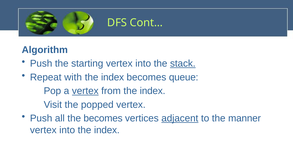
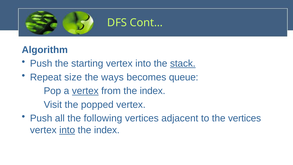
with: with -> size (73, 77)
index: index -> ways (112, 77)
the becomes: becomes -> following (103, 118)
adjacent underline: present -> none (180, 118)
the manner: manner -> vertices (245, 118)
into underline: none -> present (67, 130)
